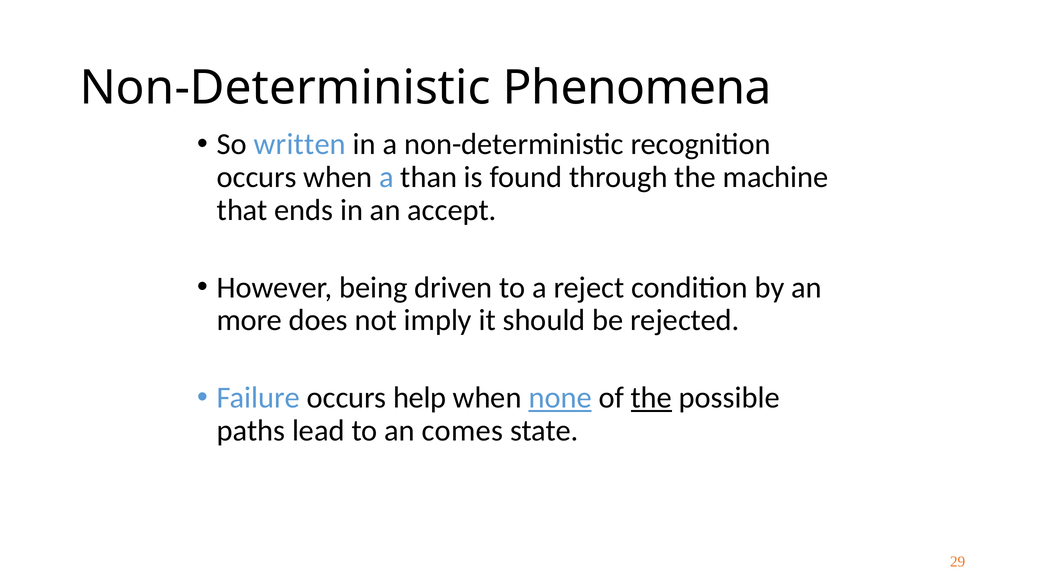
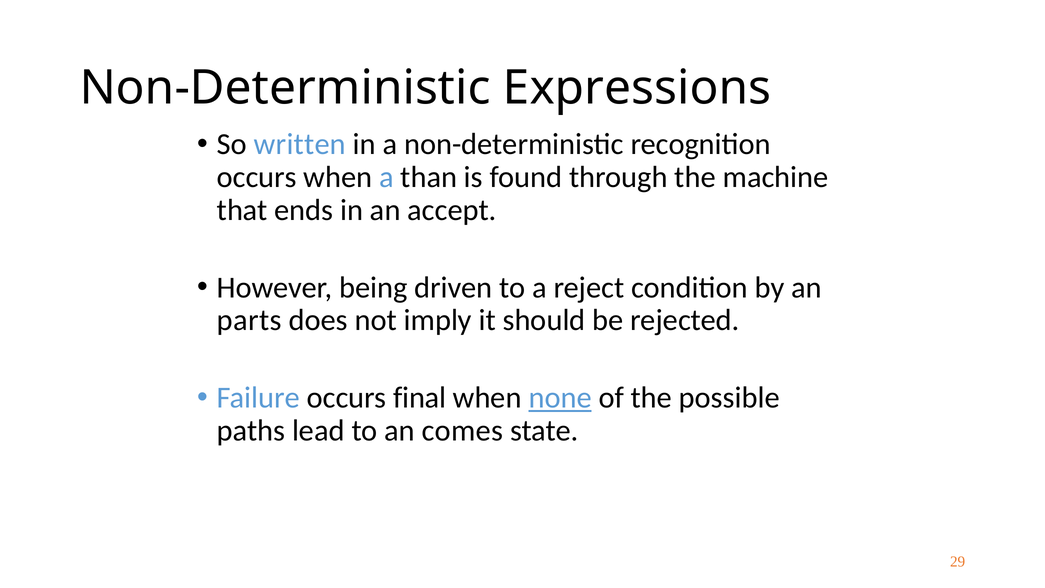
Phenomena: Phenomena -> Expressions (637, 88)
more: more -> parts (249, 320)
help: help -> final (420, 398)
the underline: present -> none (651, 398)
